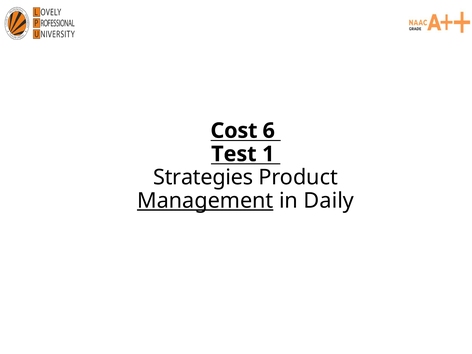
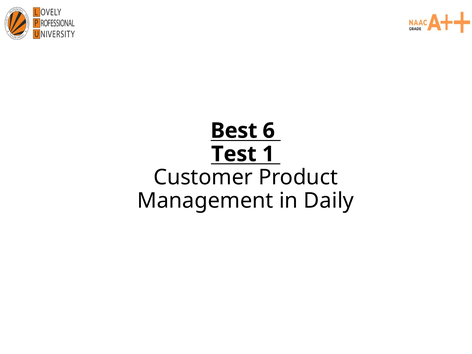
Cost: Cost -> Best (234, 131)
Strategies: Strategies -> Customer (203, 177)
Management underline: present -> none (205, 201)
